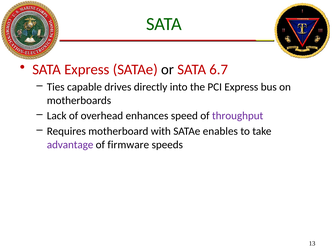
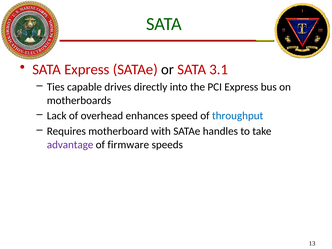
6.7: 6.7 -> 3.1 (219, 70)
throughput colour: purple -> blue (238, 116)
enables: enables -> handles (220, 131)
